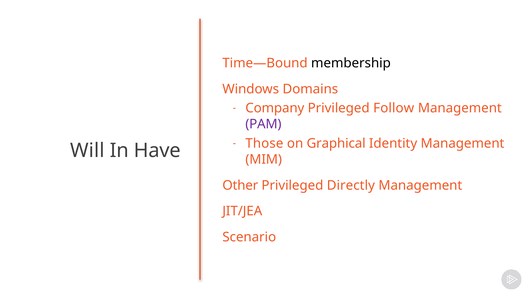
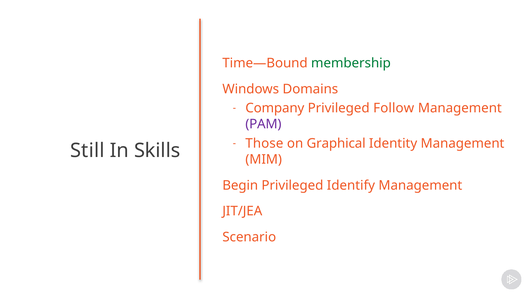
membership colour: black -> green (351, 63)
Will: Will -> Still (87, 151)
Have: Have -> Skills (157, 151)
Other: Other -> Begin (240, 185)
Directly: Directly -> Identify (351, 185)
